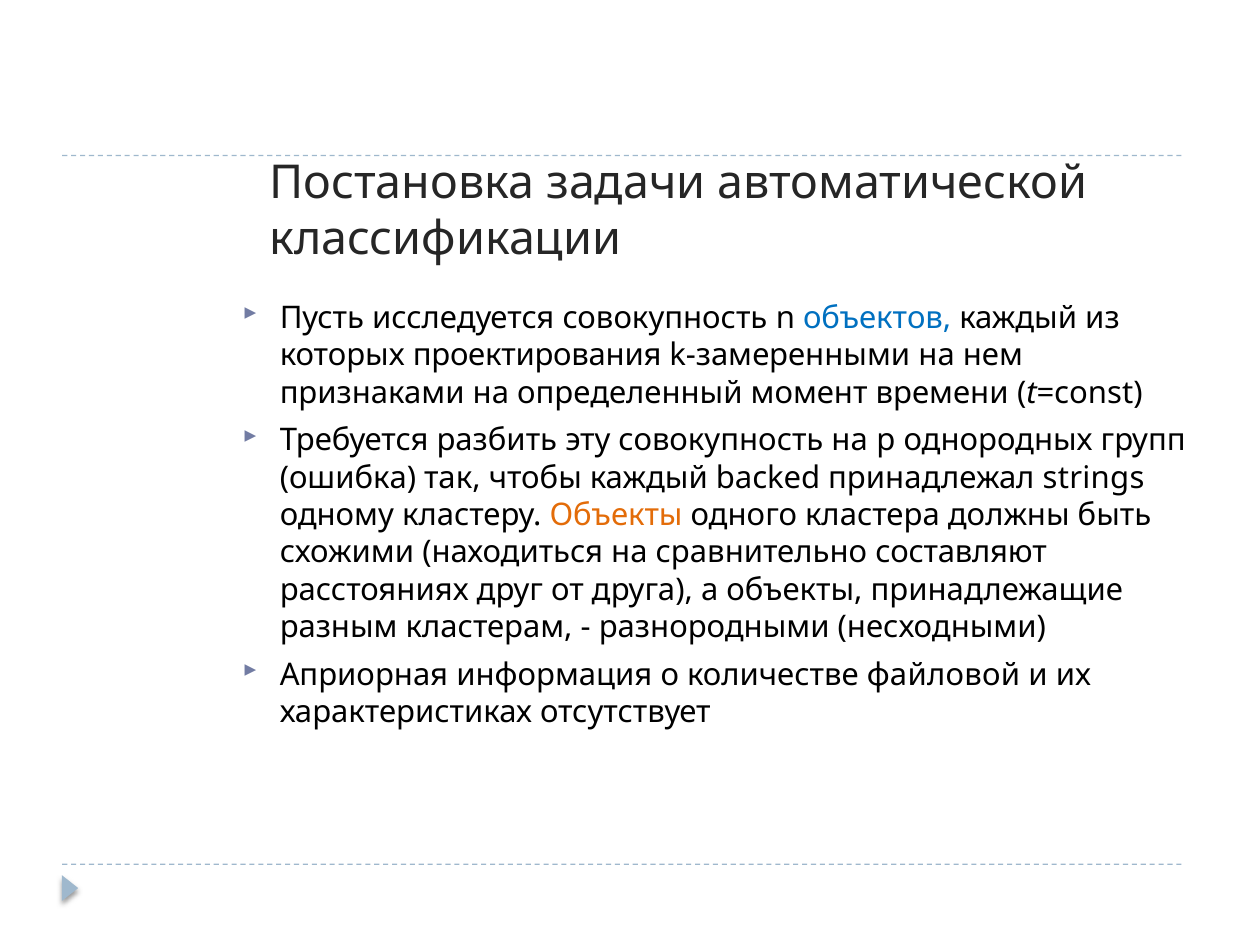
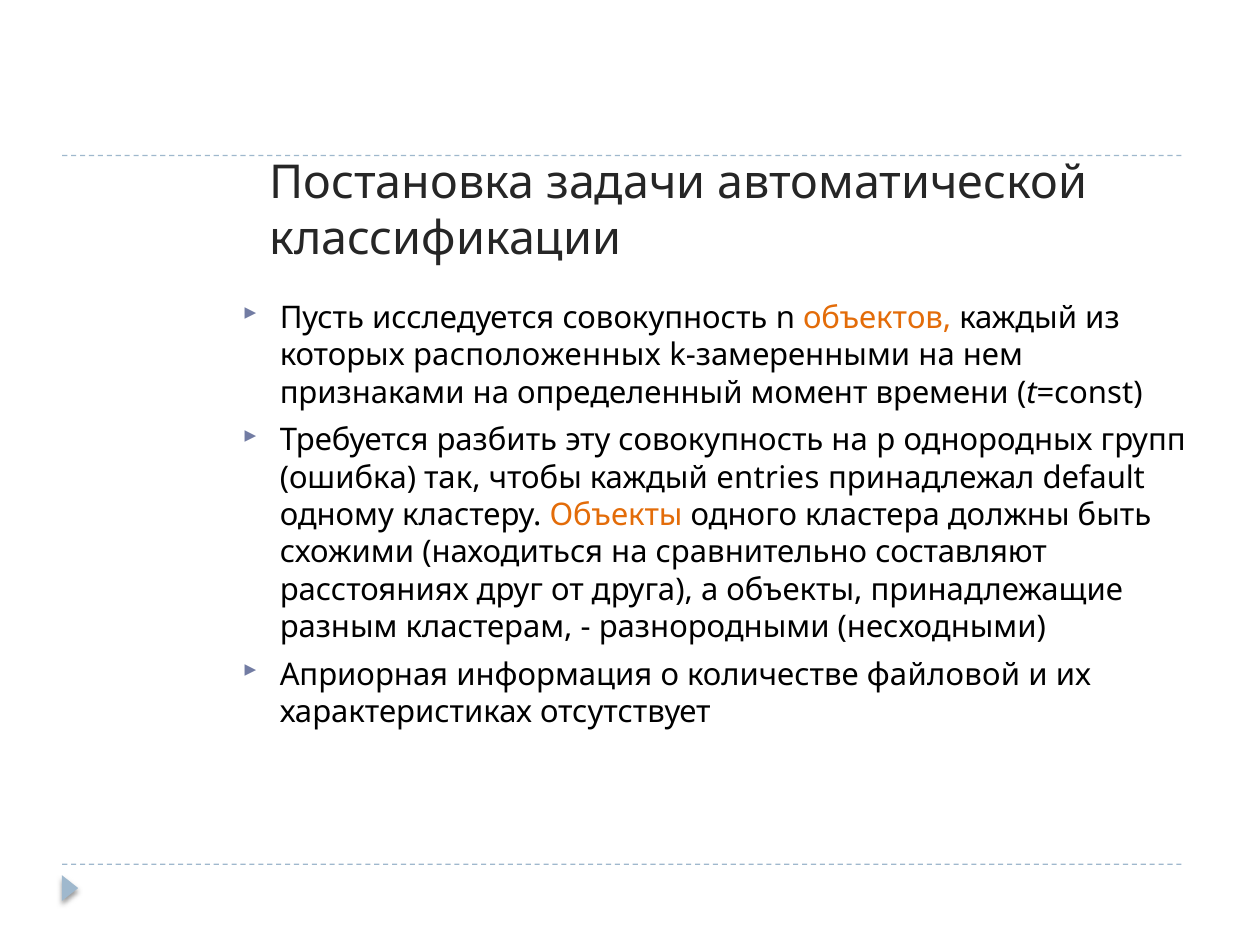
объектов colour: blue -> orange (877, 318)
проектирования: проектирования -> расположенных (537, 356)
backed: backed -> entries (768, 478)
strings: strings -> default (1094, 478)
